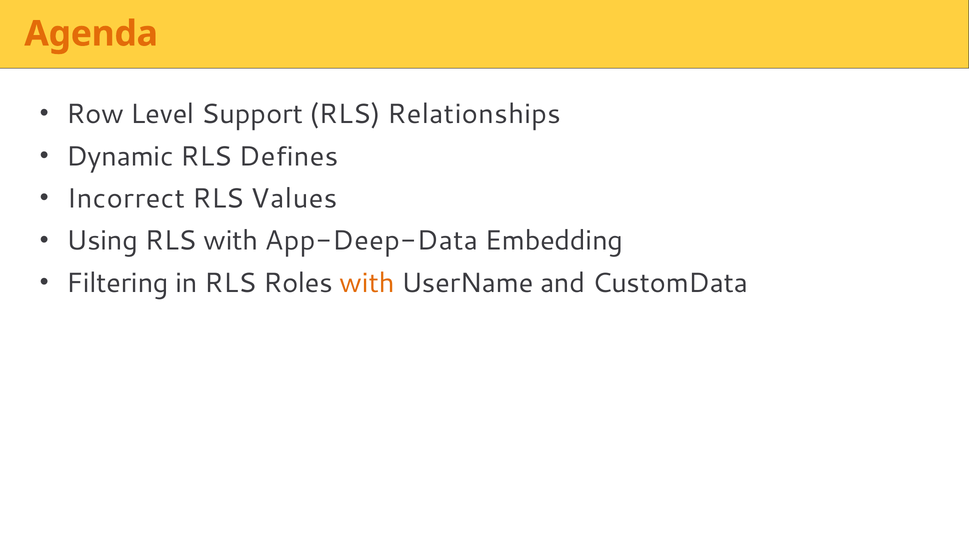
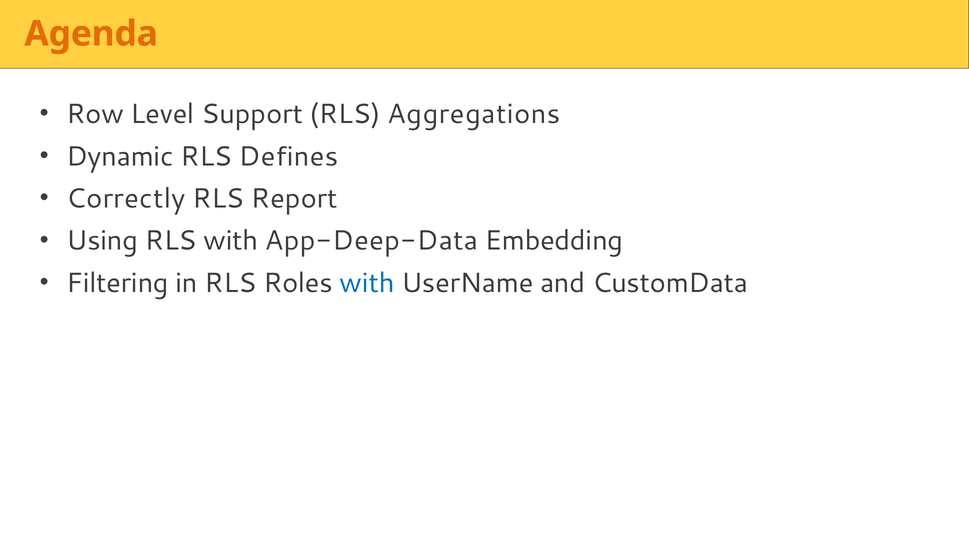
Relationships: Relationships -> Aggregations (474, 114)
Incorrect: Incorrect -> Correctly (126, 199)
Values: Values -> Report (294, 199)
with colour: orange -> blue (367, 283)
